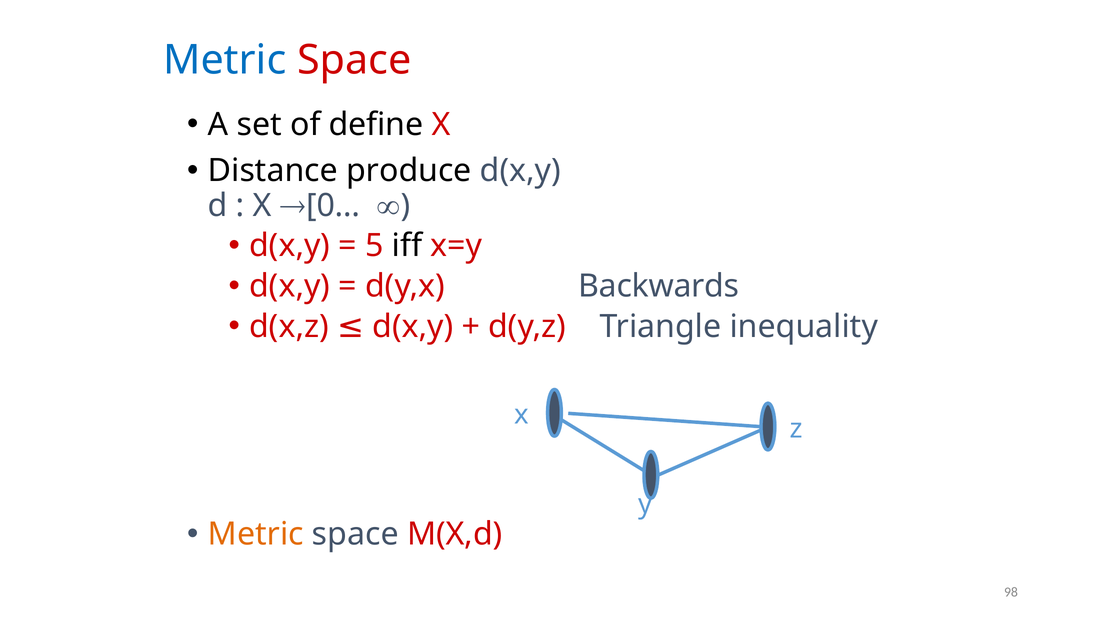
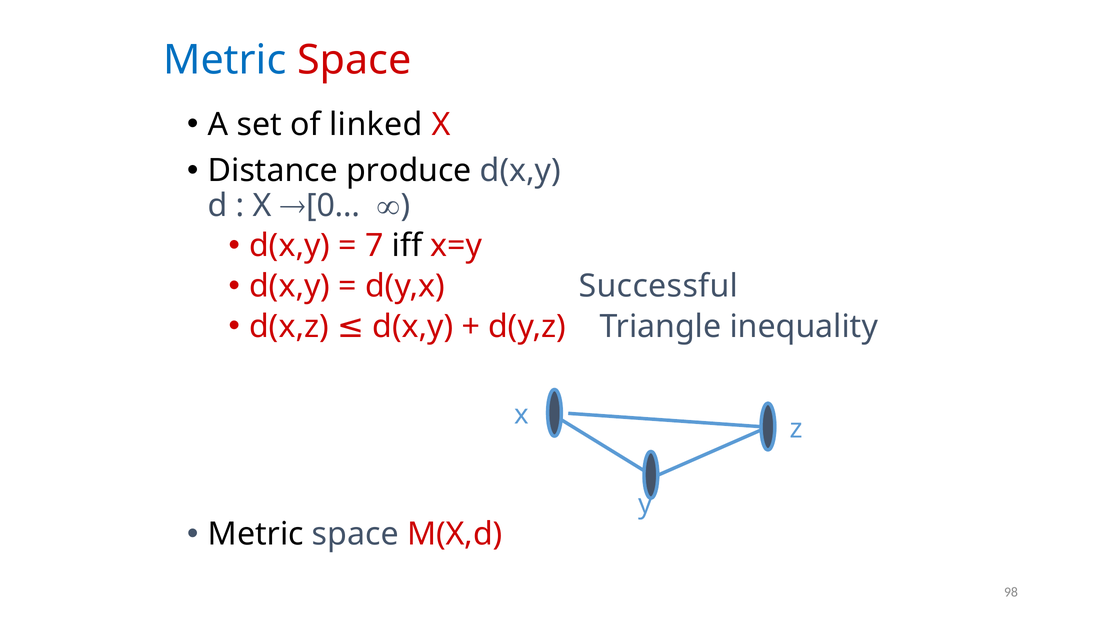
define: define -> linked (376, 125)
5: 5 -> 7 (374, 246)
Backwards: Backwards -> Successful (659, 286)
Metric colour: orange -> black (256, 534)
